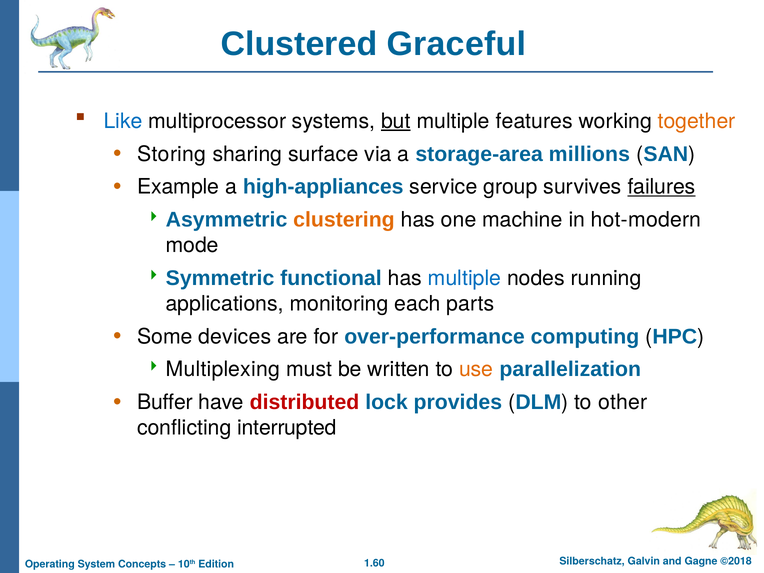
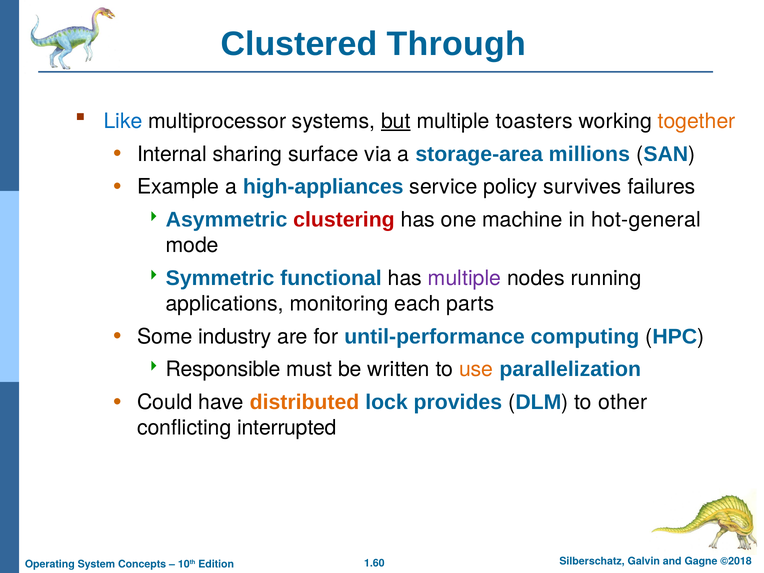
Graceful: Graceful -> Through (456, 44)
features: features -> toasters (534, 121)
Storing: Storing -> Internal (172, 154)
group: group -> policy (510, 187)
failures underline: present -> none (662, 187)
clustering colour: orange -> red (344, 220)
hot-modern: hot-modern -> hot-general (646, 220)
multiple colour: blue -> purple (465, 278)
devices: devices -> industry (235, 337)
over-performance: over-performance -> until-performance (435, 337)
Multiplexing: Multiplexing -> Responsible (223, 369)
Buffer: Buffer -> Could (165, 402)
distributed colour: red -> orange (304, 402)
